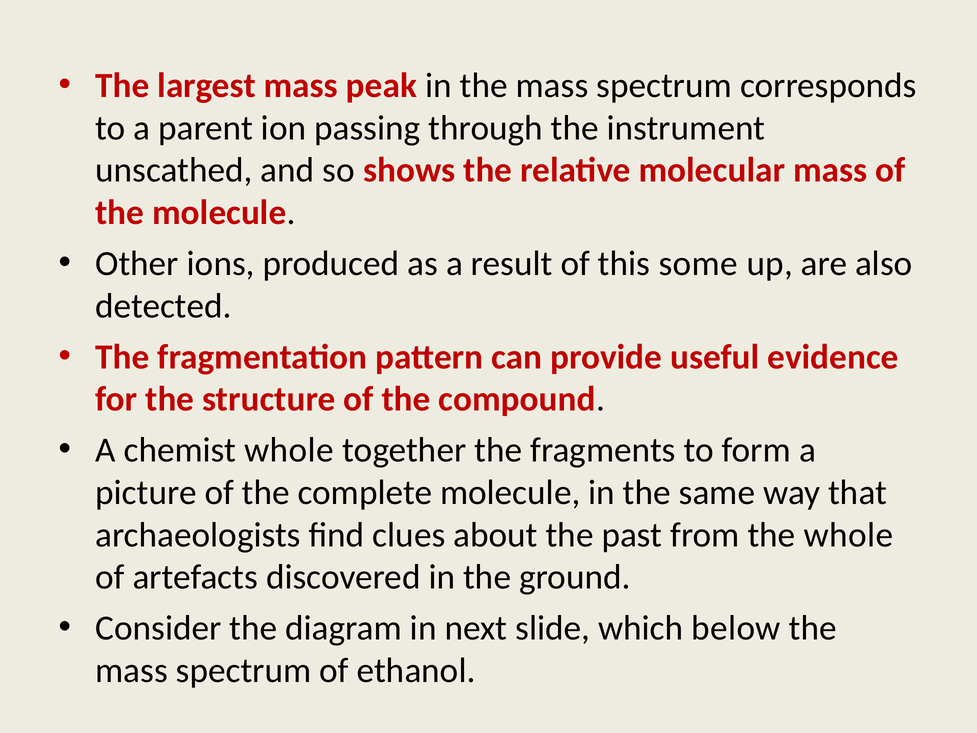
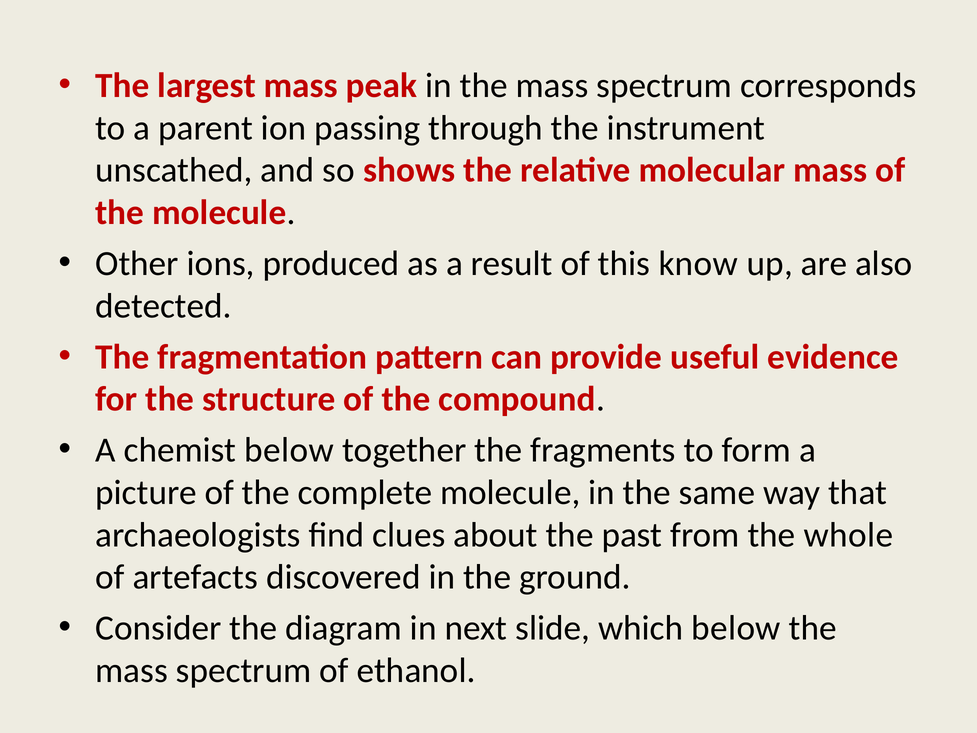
some: some -> know (698, 263)
chemist whole: whole -> below (289, 450)
